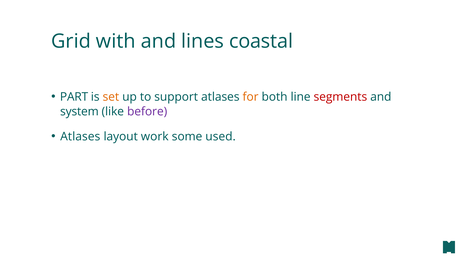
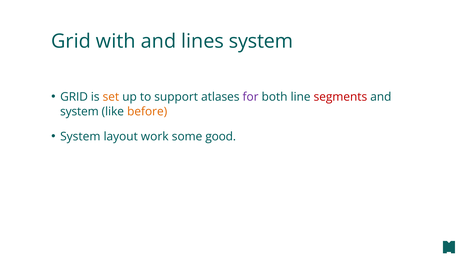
lines coastal: coastal -> system (261, 41)
PART: PART -> GRID (74, 97)
for colour: orange -> purple (251, 97)
before colour: purple -> orange (147, 112)
Atlases: Atlases -> System (80, 137)
used: used -> good (221, 137)
